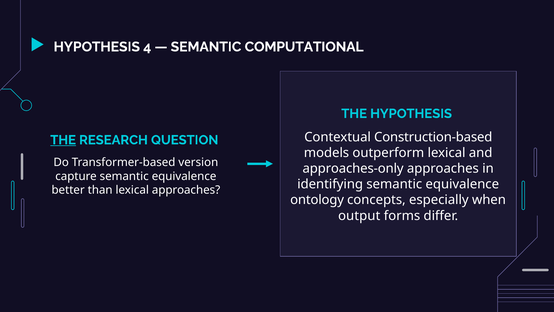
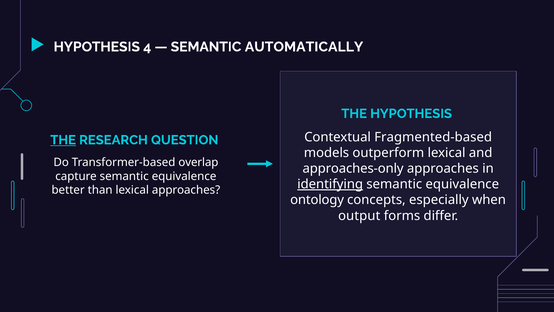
COMPUTATIONAL: COMPUTATIONAL -> AUTOMATICALLY (304, 47)
Construction-based: Construction-based -> Fragmented-based (433, 137)
version: version -> overlap (198, 162)
identifying underline: none -> present (330, 184)
